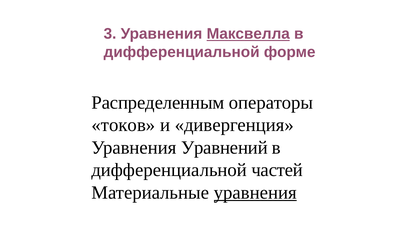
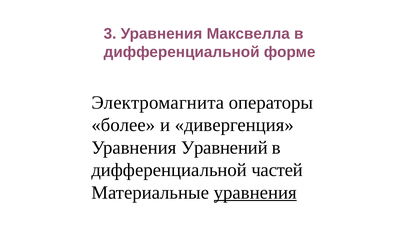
Максвелла underline: present -> none (248, 34)
Распределенным: Распределенным -> Электромагнита (158, 103)
токов: токов -> более (123, 125)
